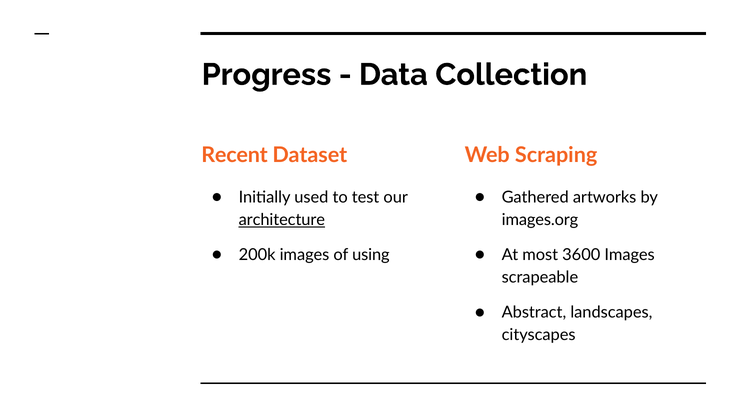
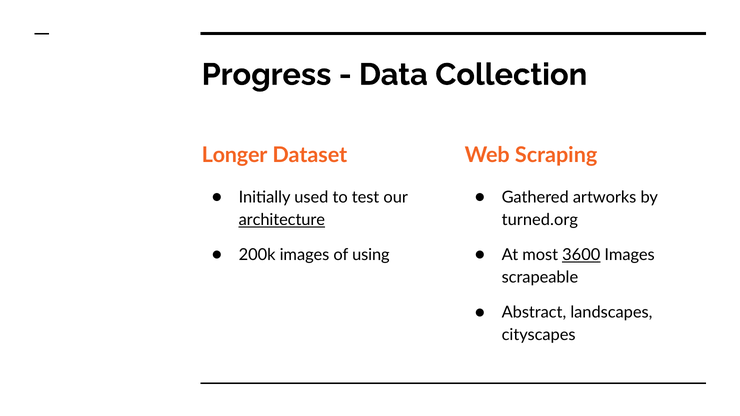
Recent: Recent -> Longer (235, 155)
images.org: images.org -> turned.org (540, 220)
3600 underline: none -> present (581, 255)
